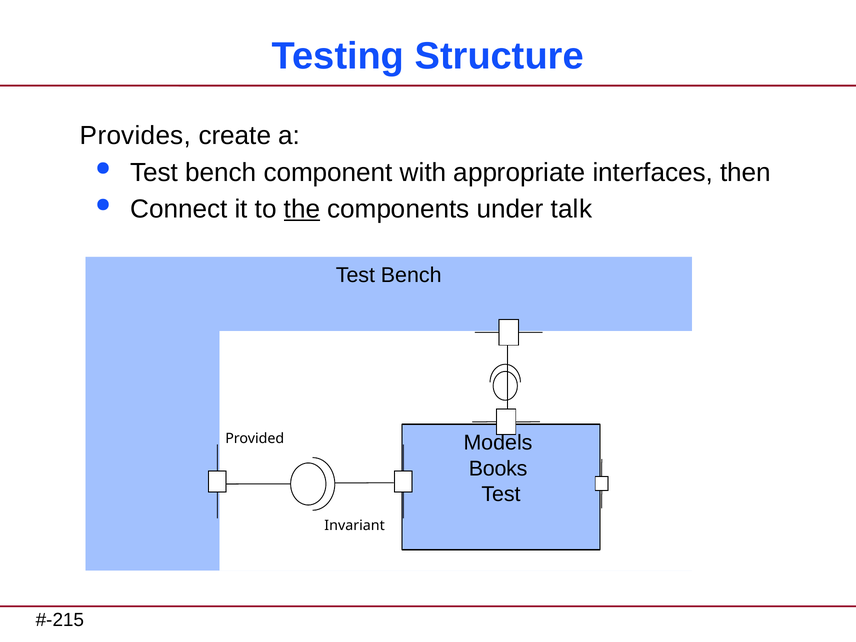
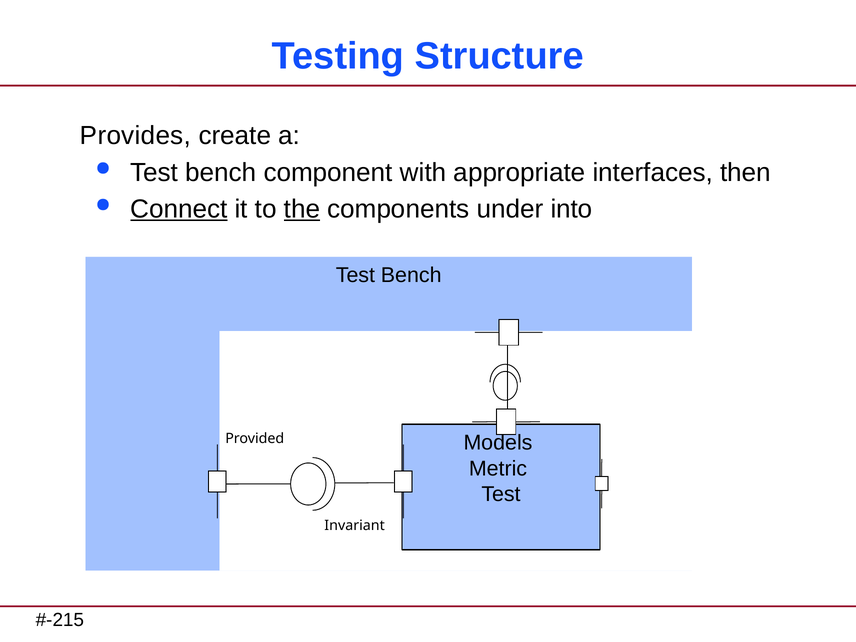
Connect underline: none -> present (179, 209)
talk: talk -> into (572, 209)
Books: Books -> Metric (498, 468)
